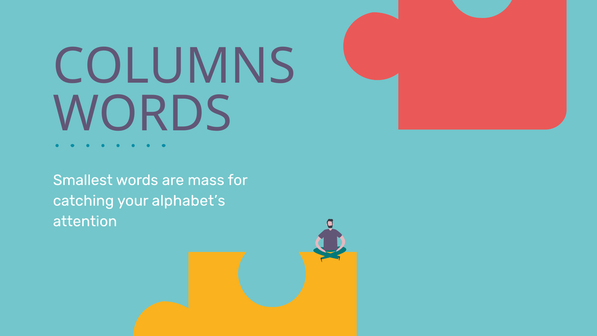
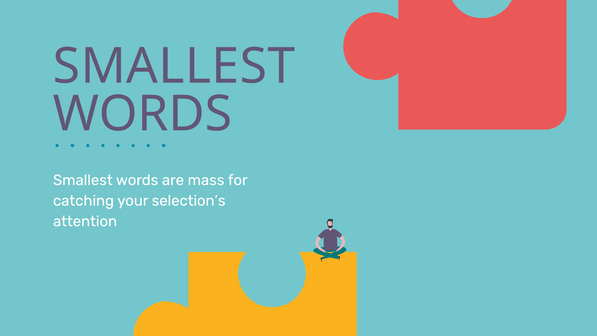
COLUMNS: COLUMNS -> SMALLEST (174, 66)
alphabet’s: alphabet’s -> selection’s (189, 201)
